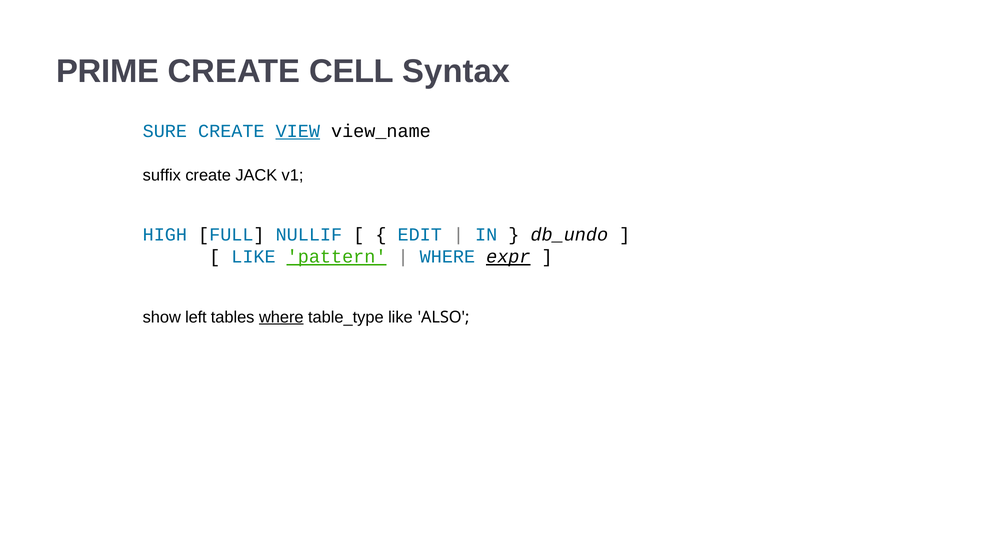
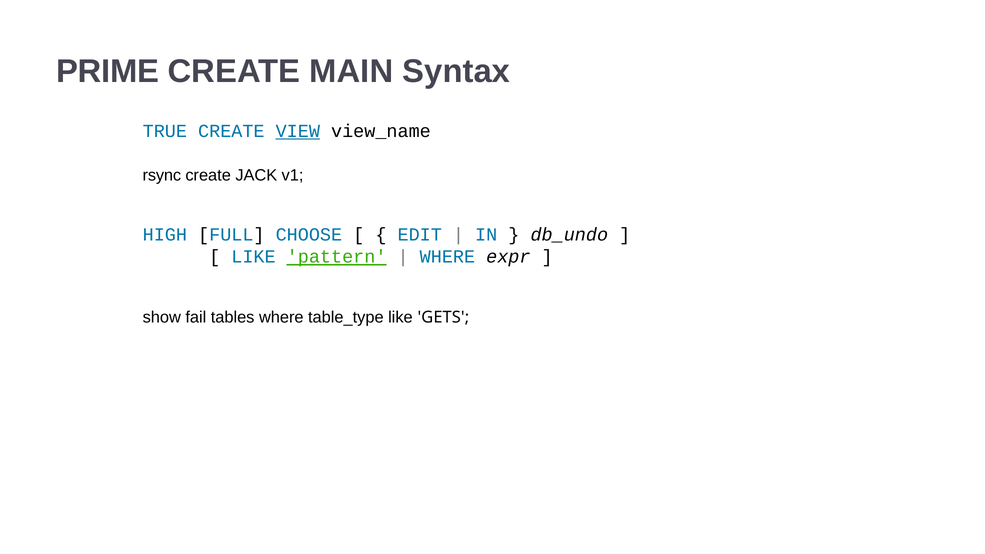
CELL: CELL -> MAIN (351, 71)
SURE: SURE -> TRUE (165, 131)
suffix: suffix -> rsync (162, 176)
NULLIF: NULLIF -> CHOOSE (309, 235)
expr underline: present -> none (508, 257)
left: left -> fail (196, 317)
where underline: present -> none (281, 317)
ALSO: ALSO -> GETS (443, 317)
